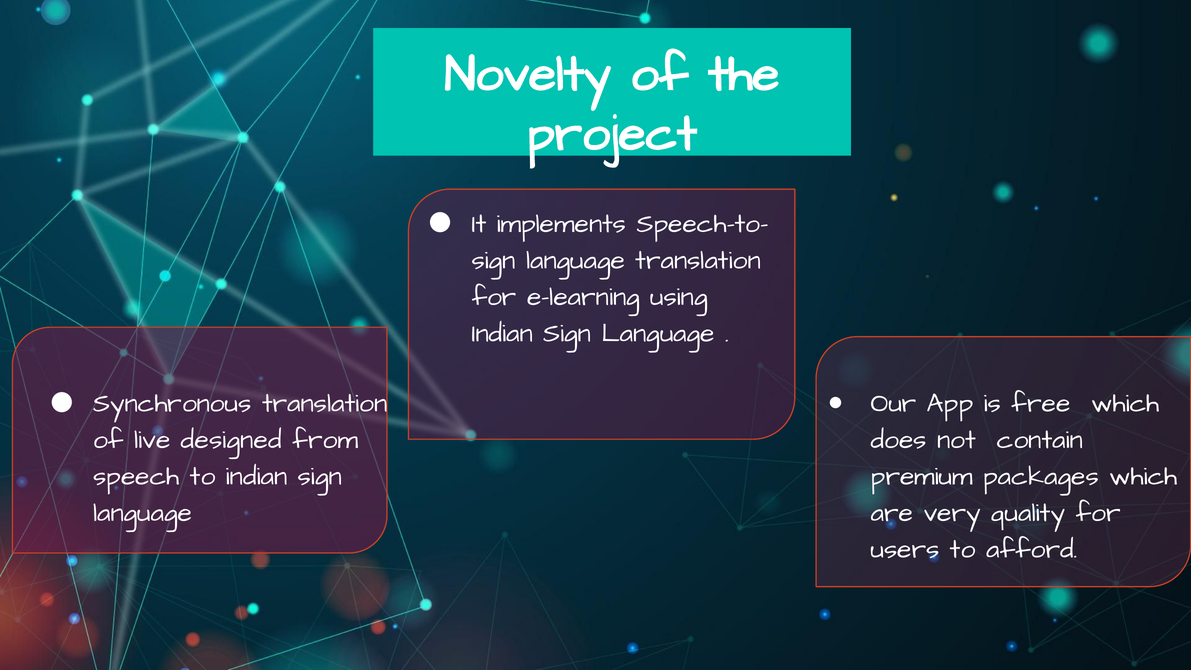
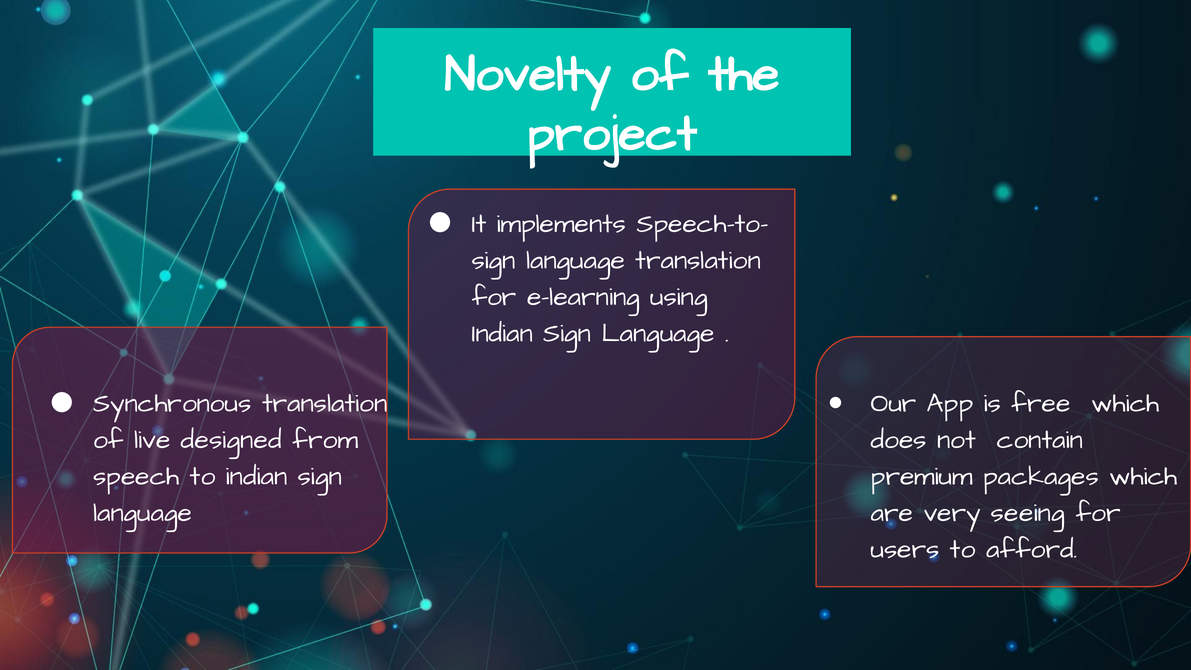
quality: quality -> seeing (1028, 513)
